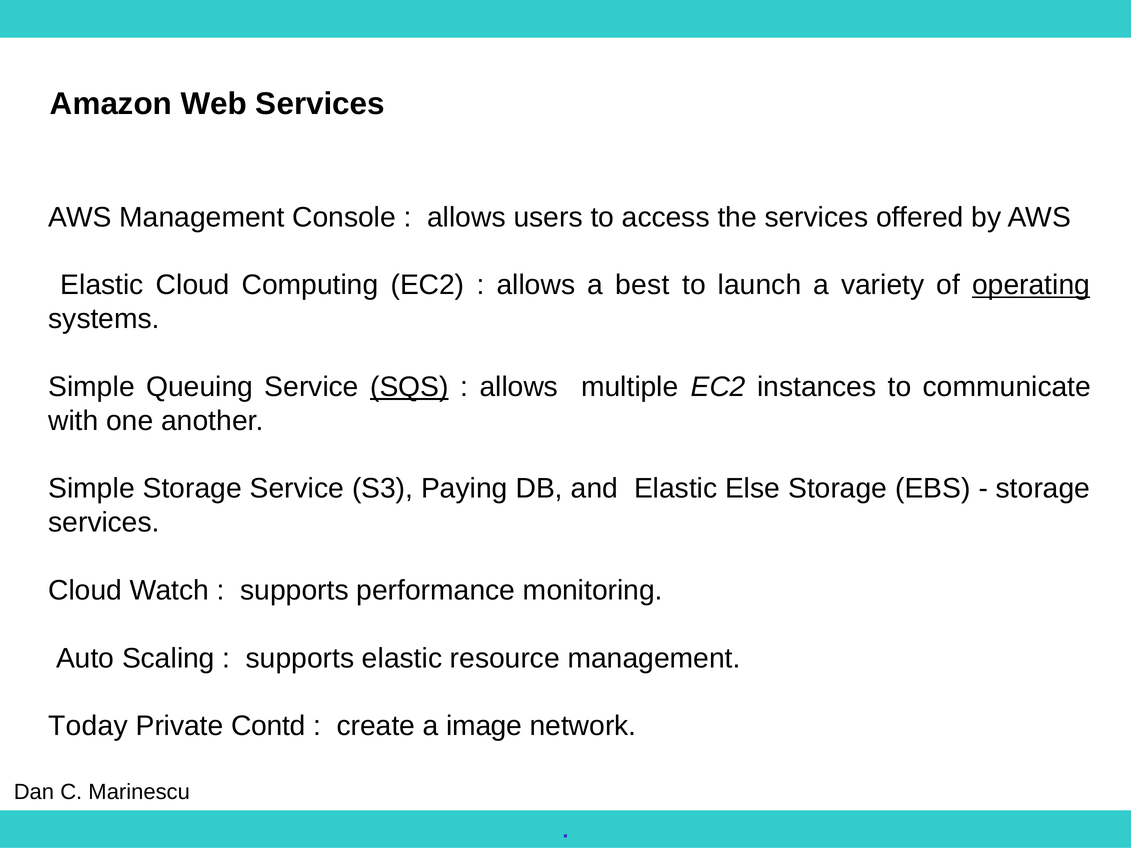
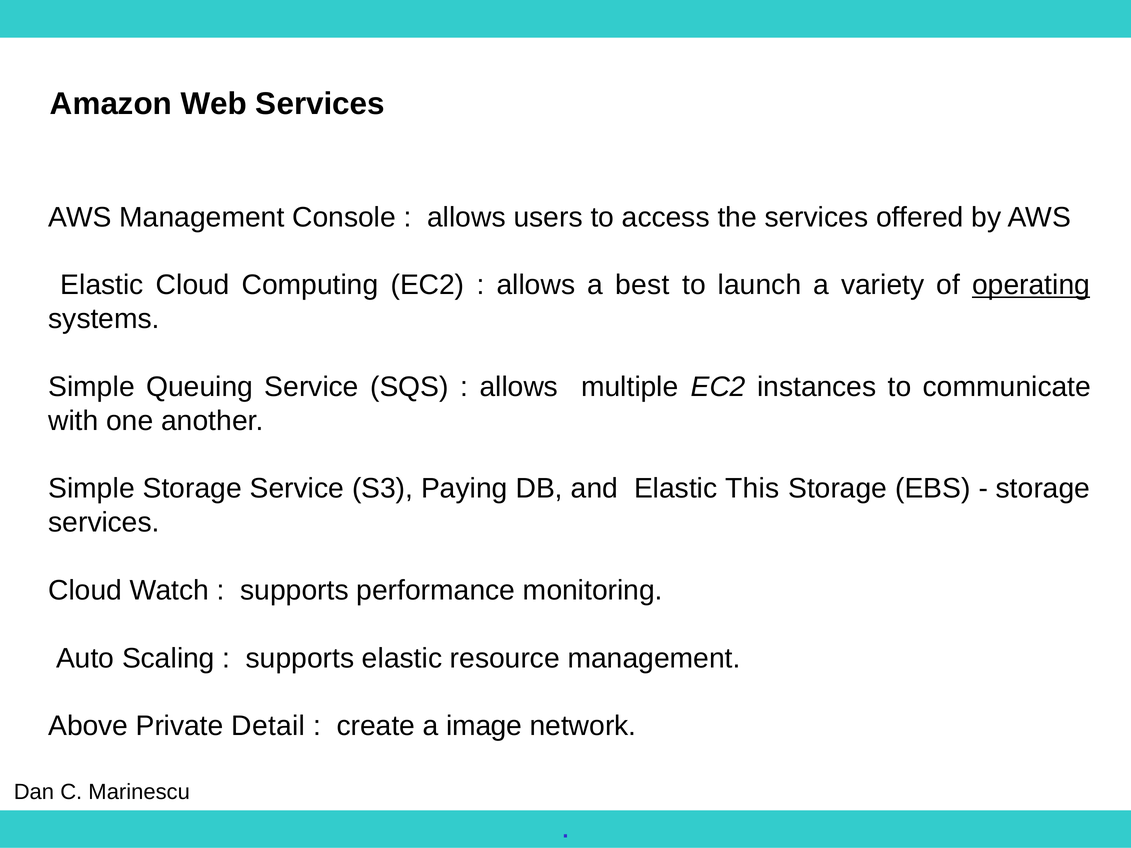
SQS underline: present -> none (409, 387)
Else: Else -> This (752, 489)
Today: Today -> Above (88, 726)
Contd: Contd -> Detail (268, 726)
